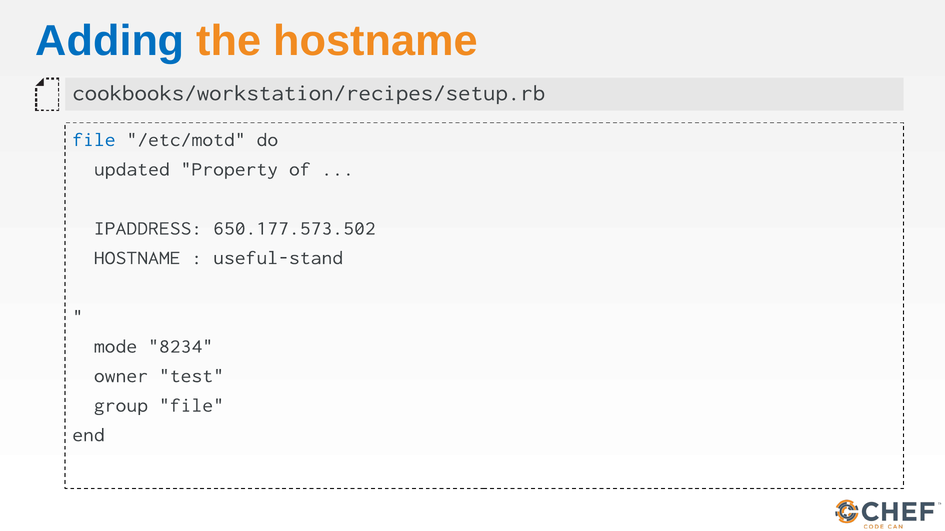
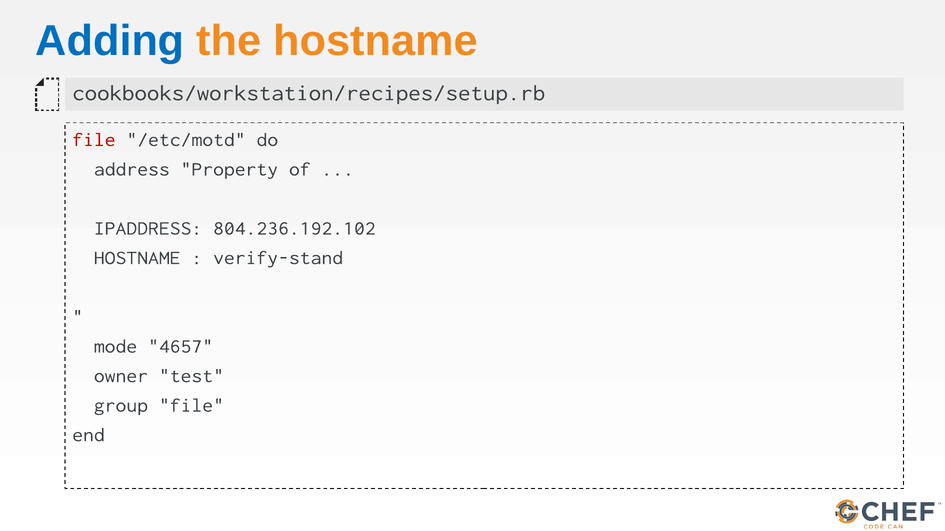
file colour: blue -> red (94, 140)
updated: updated -> address (132, 169)
650.177.573.502: 650.177.573.502 -> 804.236.192.102 (294, 228)
useful-stand: useful-stand -> verify-stand (278, 258)
8234: 8234 -> 4657 (181, 346)
